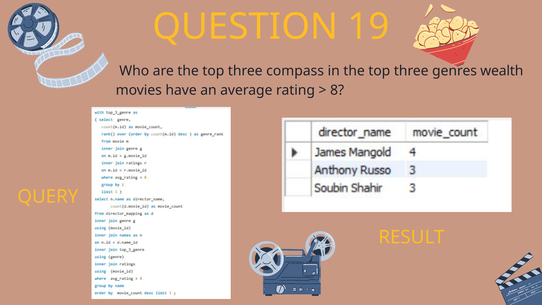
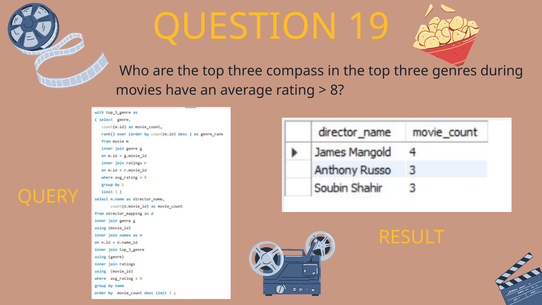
wealth: wealth -> during (502, 71)
